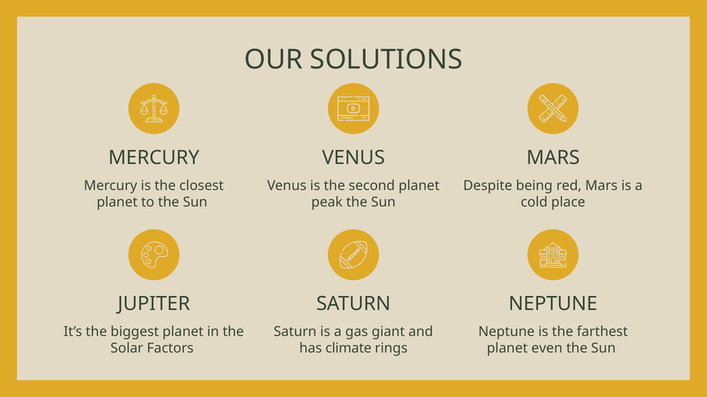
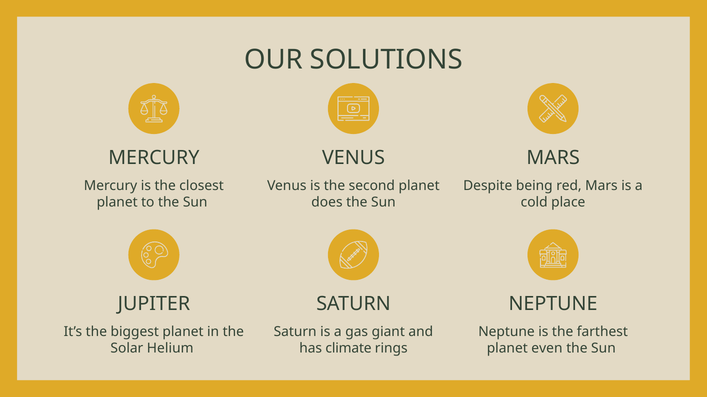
peak: peak -> does (327, 202)
Factors: Factors -> Helium (170, 349)
